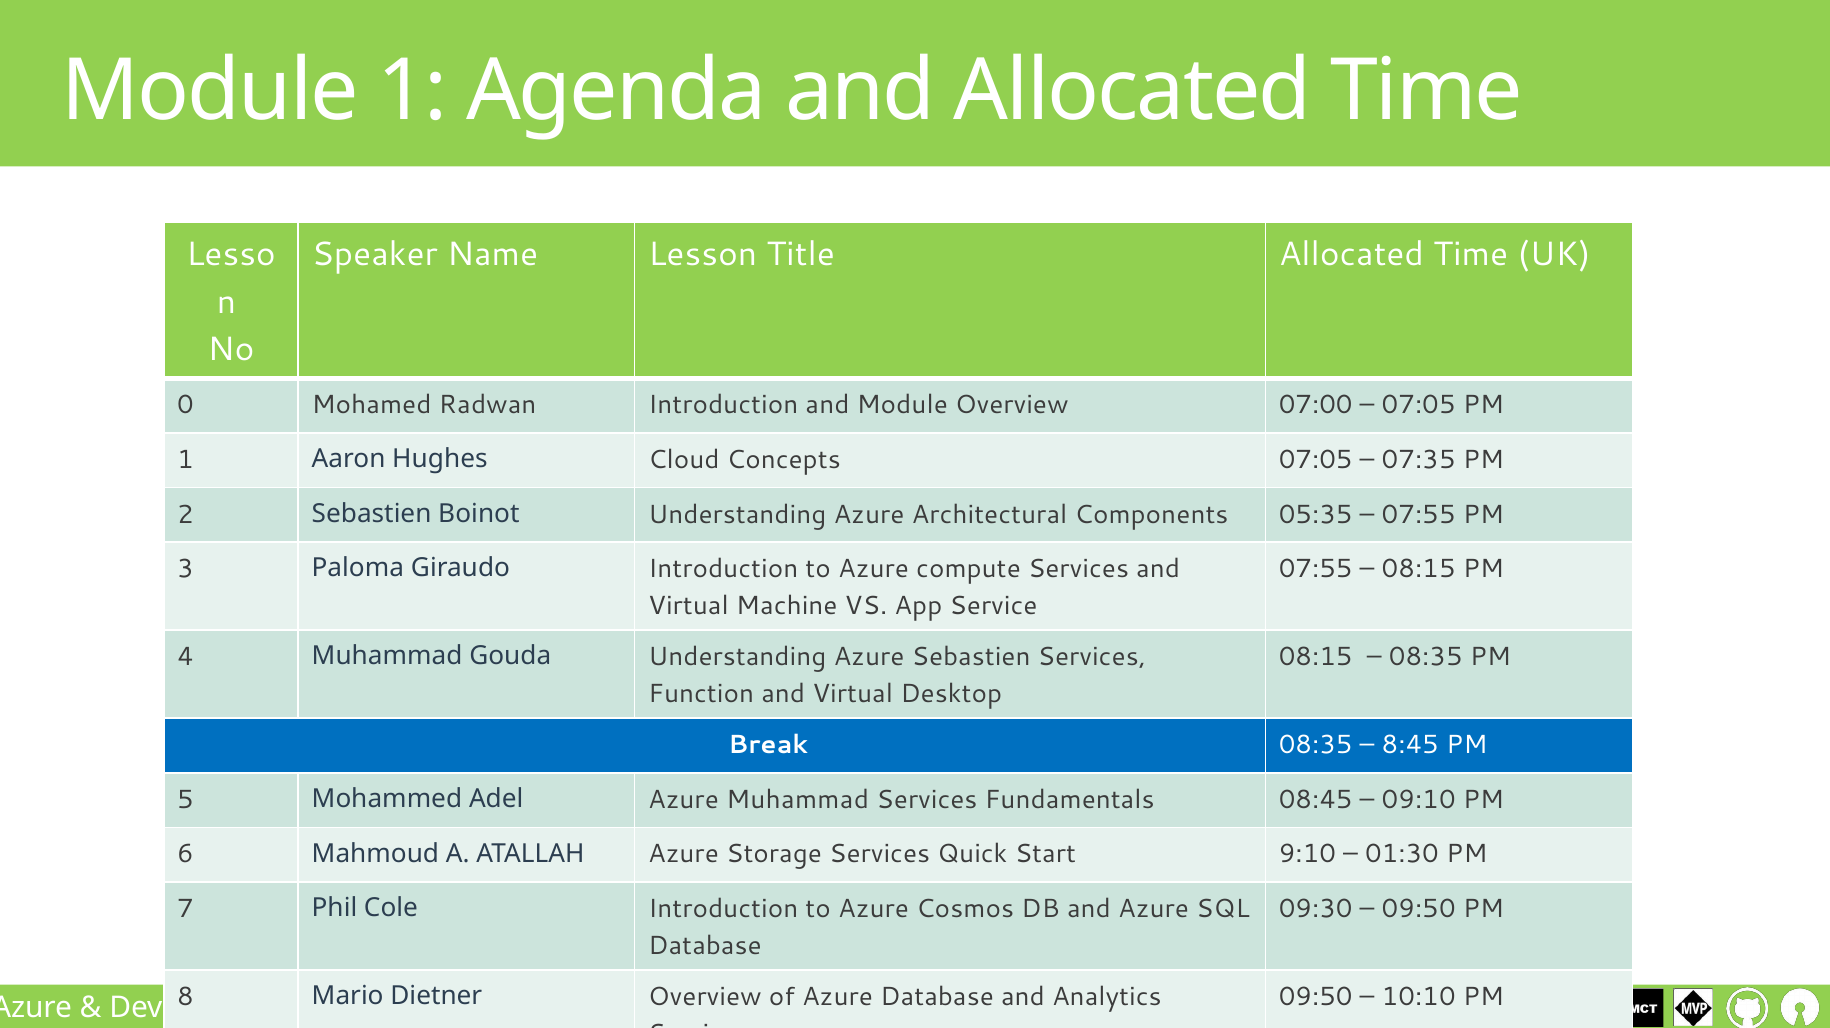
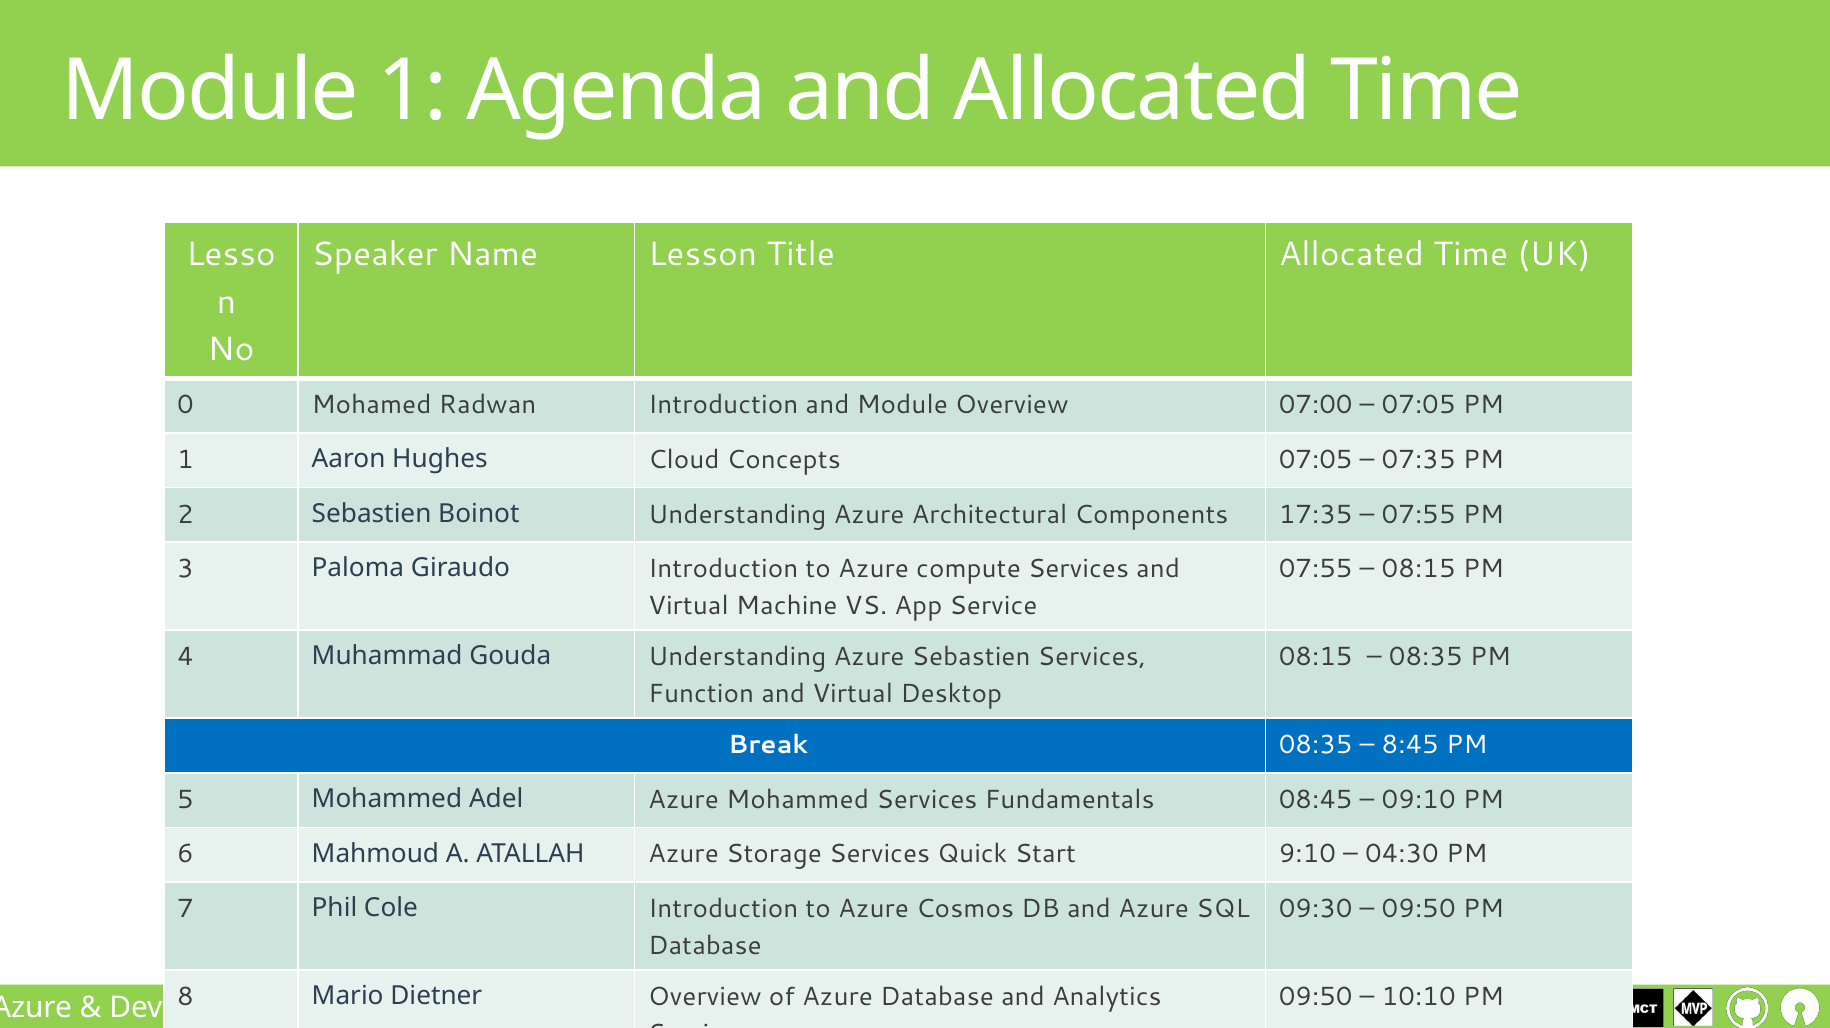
05:35: 05:35 -> 17:35 (1316, 514)
Azure Muhammad: Muhammad -> Mohammed (798, 800)
01:30: 01:30 -> 04:30 (1402, 854)
